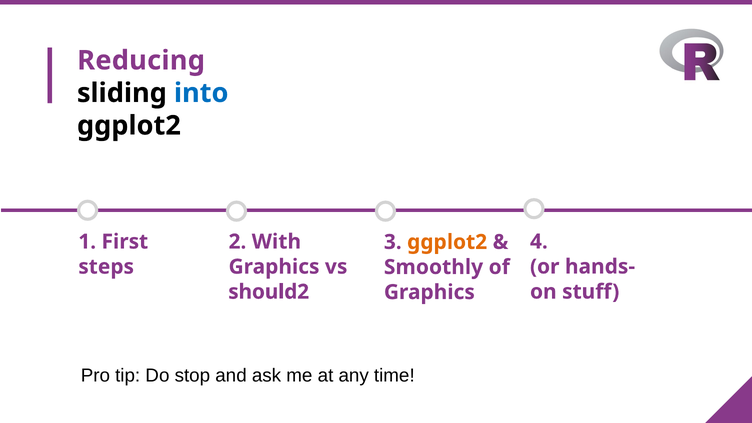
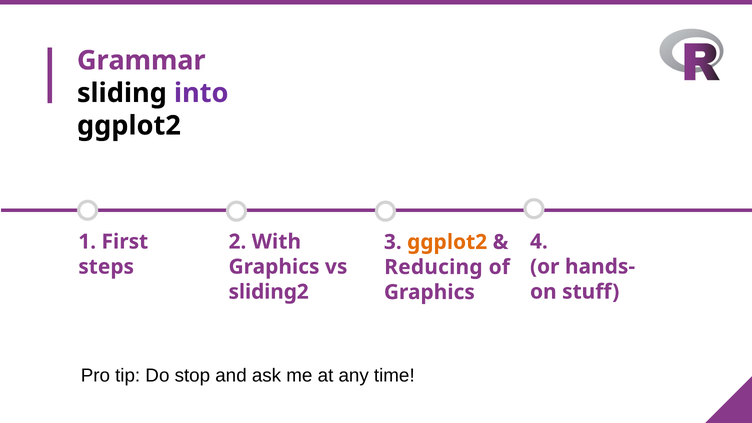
Reducing: Reducing -> Grammar (141, 60)
into colour: blue -> purple (201, 93)
Smoothly: Smoothly -> Reducing (433, 267)
should2: should2 -> sliding2 (269, 292)
